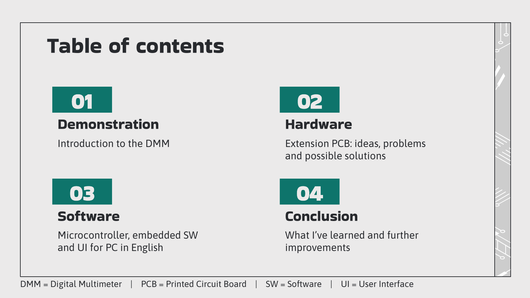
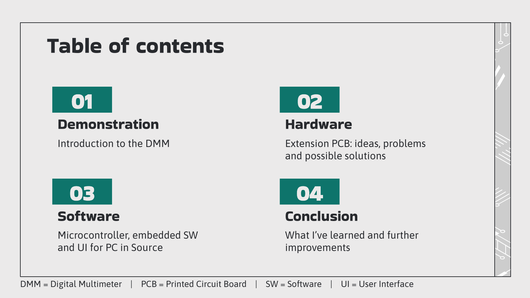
English: English -> Source (147, 248)
